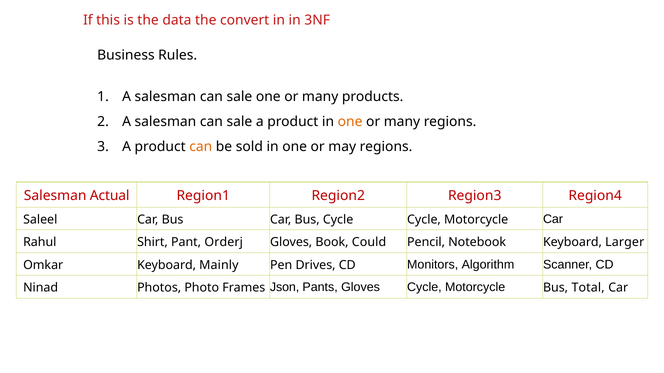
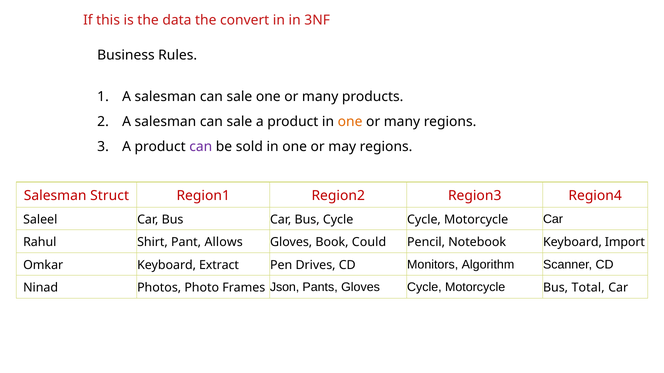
can colour: orange -> purple (201, 147)
Actual: Actual -> Struct (110, 196)
Orderj: Orderj -> Allows (224, 242)
Larger: Larger -> Import (625, 242)
Mainly: Mainly -> Extract (219, 265)
